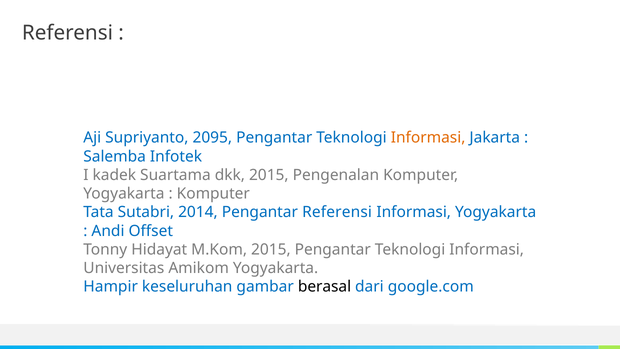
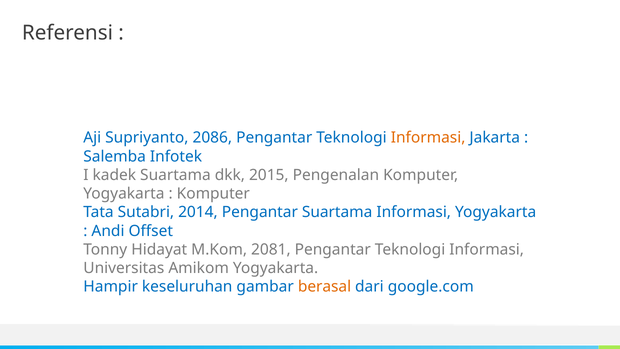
2095: 2095 -> 2086 (212, 138)
Pengantar Referensi: Referensi -> Suartama (337, 212)
M.Kom 2015: 2015 -> 2081 (271, 249)
berasal colour: black -> orange (325, 287)
